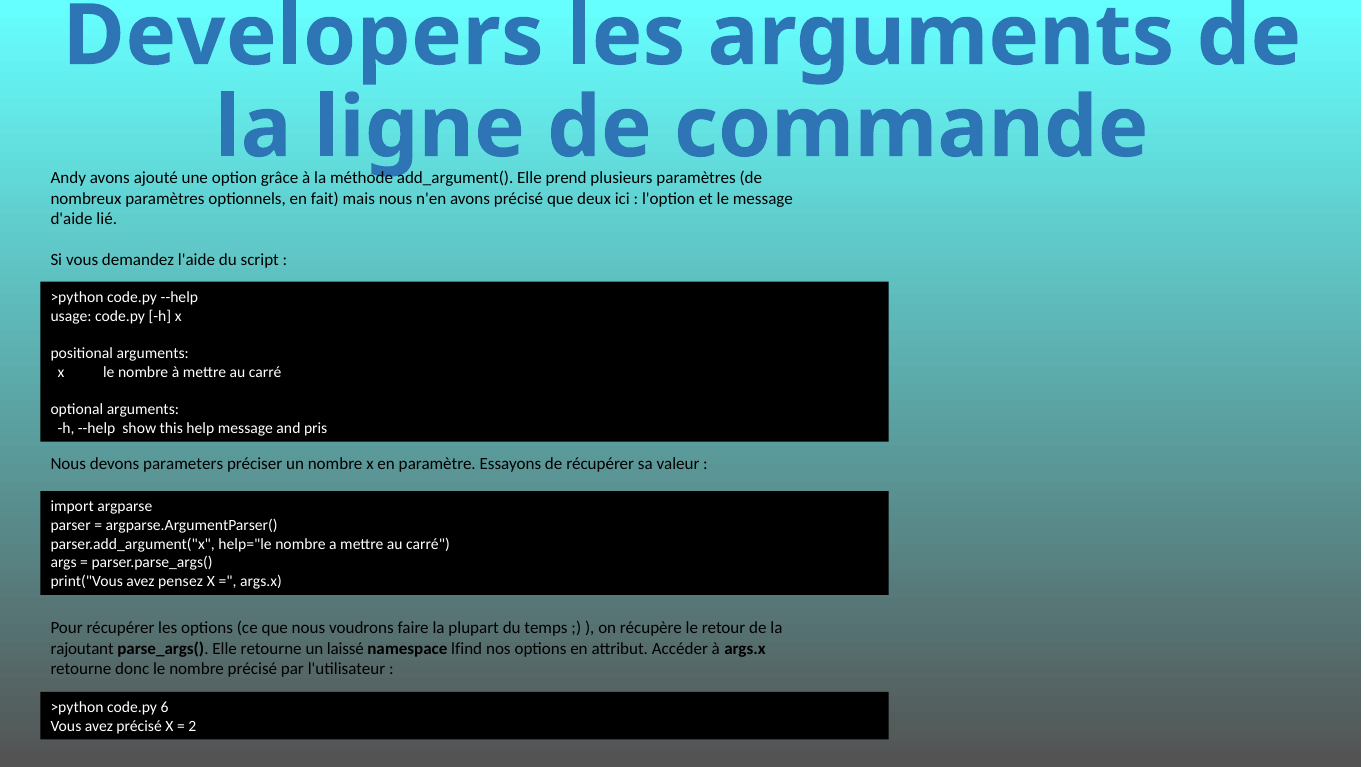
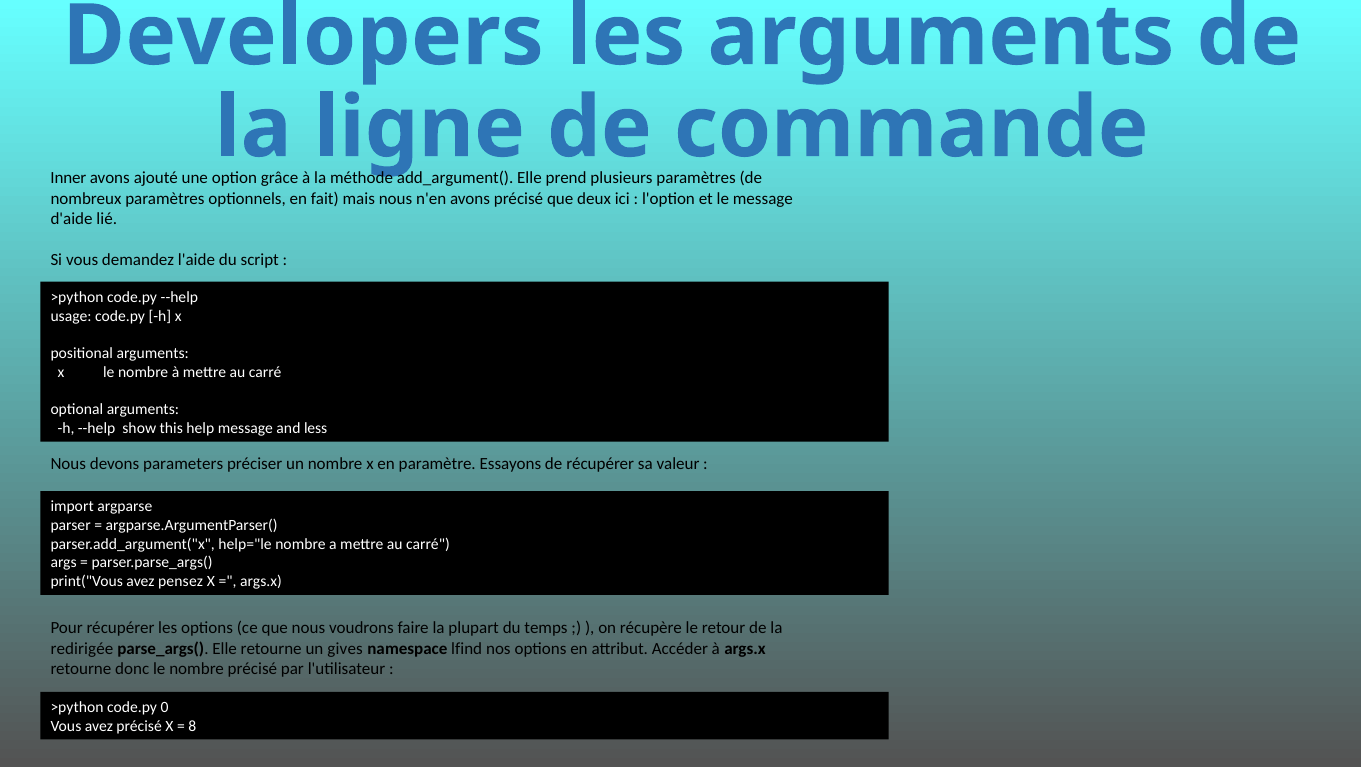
Andy: Andy -> Inner (68, 178)
pris: pris -> less (316, 429)
rajoutant: rajoutant -> redirigée (82, 649)
laissé: laissé -> gives (345, 649)
6: 6 -> 0 (165, 708)
2: 2 -> 8 (192, 726)
